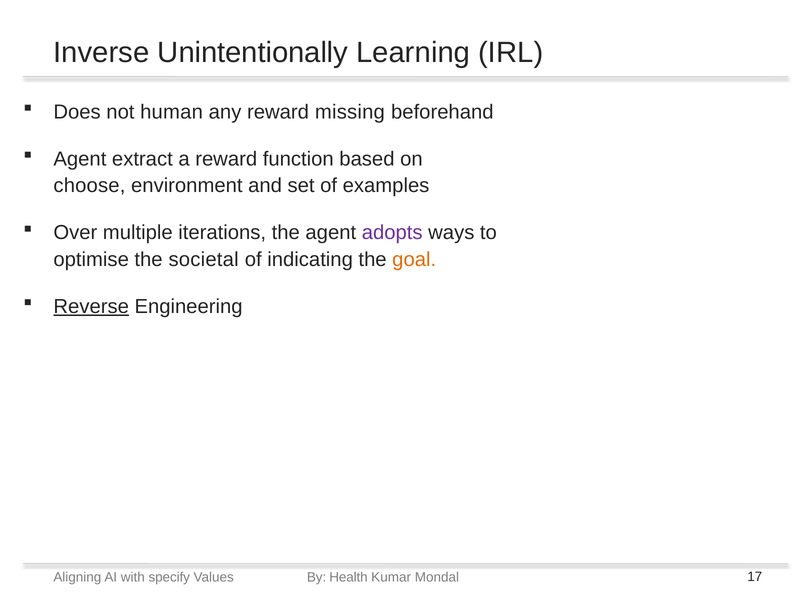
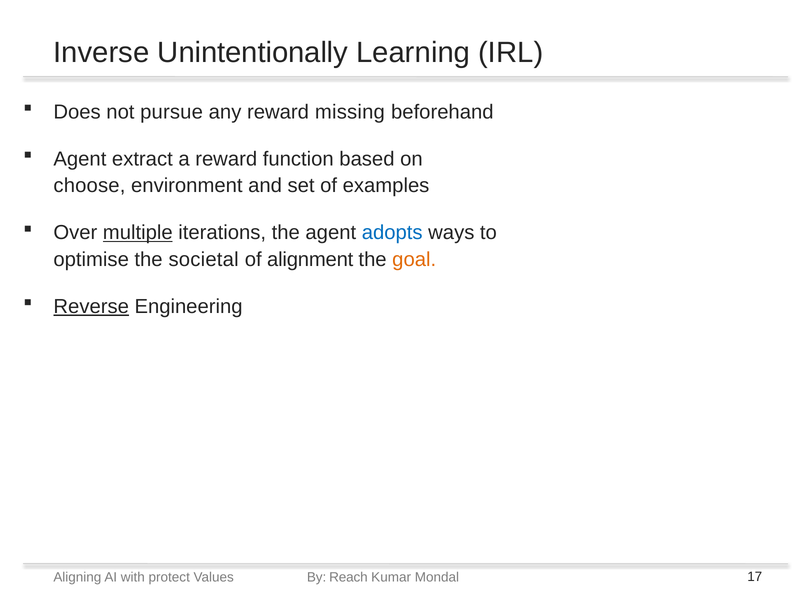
human: human -> pursue (172, 112)
multiple underline: none -> present (138, 233)
adopts colour: purple -> blue (392, 233)
indicating: indicating -> alignment (310, 260)
specify: specify -> protect (169, 577)
Health: Health -> Reach (348, 577)
